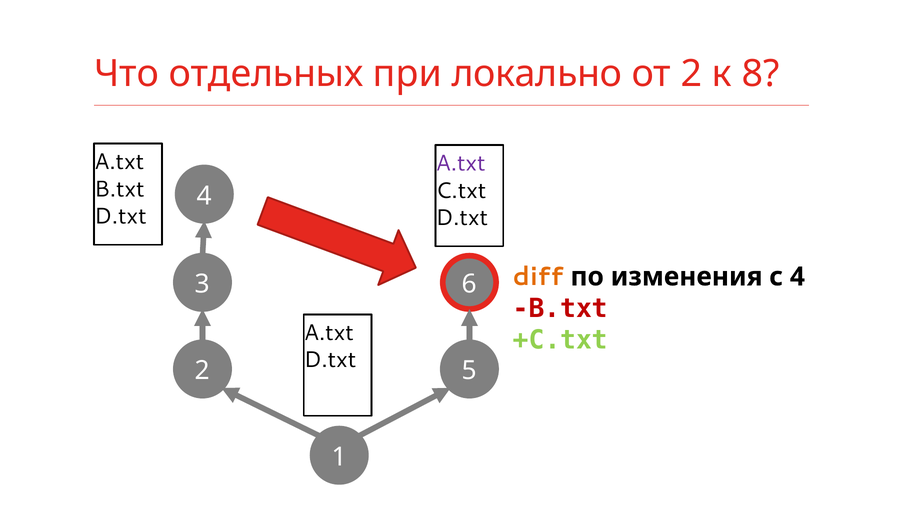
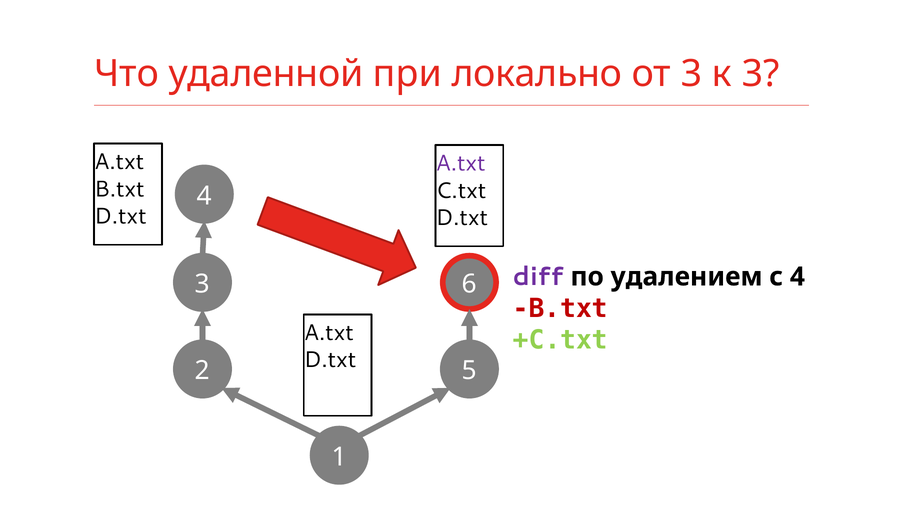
отдельных: отдельных -> удаленной (266, 74)
от 2: 2 -> 3 (692, 74)
к 8: 8 -> 3 (761, 74)
diff colour: orange -> purple (538, 277)
изменения: изменения -> удалением (687, 277)
